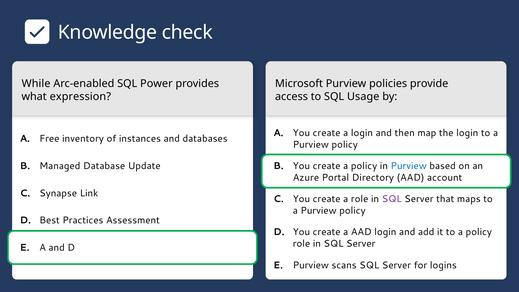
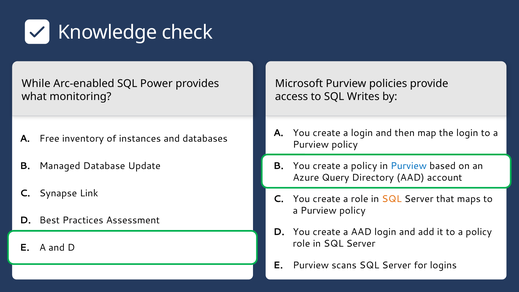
expression: expression -> monitoring (80, 97)
Usage: Usage -> Writes (363, 97)
Portal: Portal -> Query (335, 178)
SQL colour: purple -> orange (392, 199)
